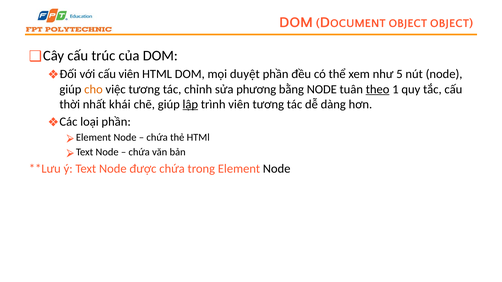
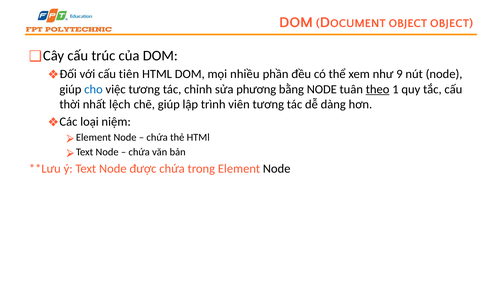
cấu viên: viên -> tiên (129, 74)
duyệt: duyệt -> nhiều (245, 74)
5: 5 -> 9 (399, 74)
cho colour: orange -> blue (93, 89)
khái: khái -> lệch (120, 104)
lập underline: present -> none (190, 104)
loại phần: phần -> niệm (116, 122)
